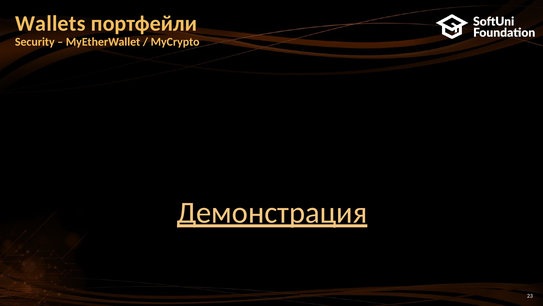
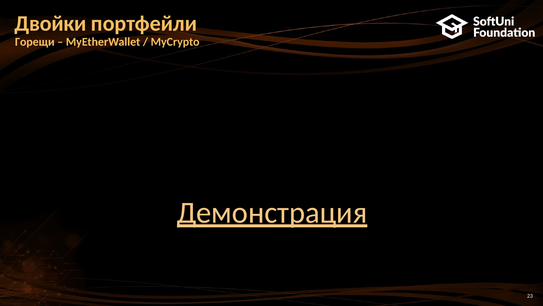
Wallets: Wallets -> Двойки (51, 24)
Security: Security -> Горещи (35, 42)
